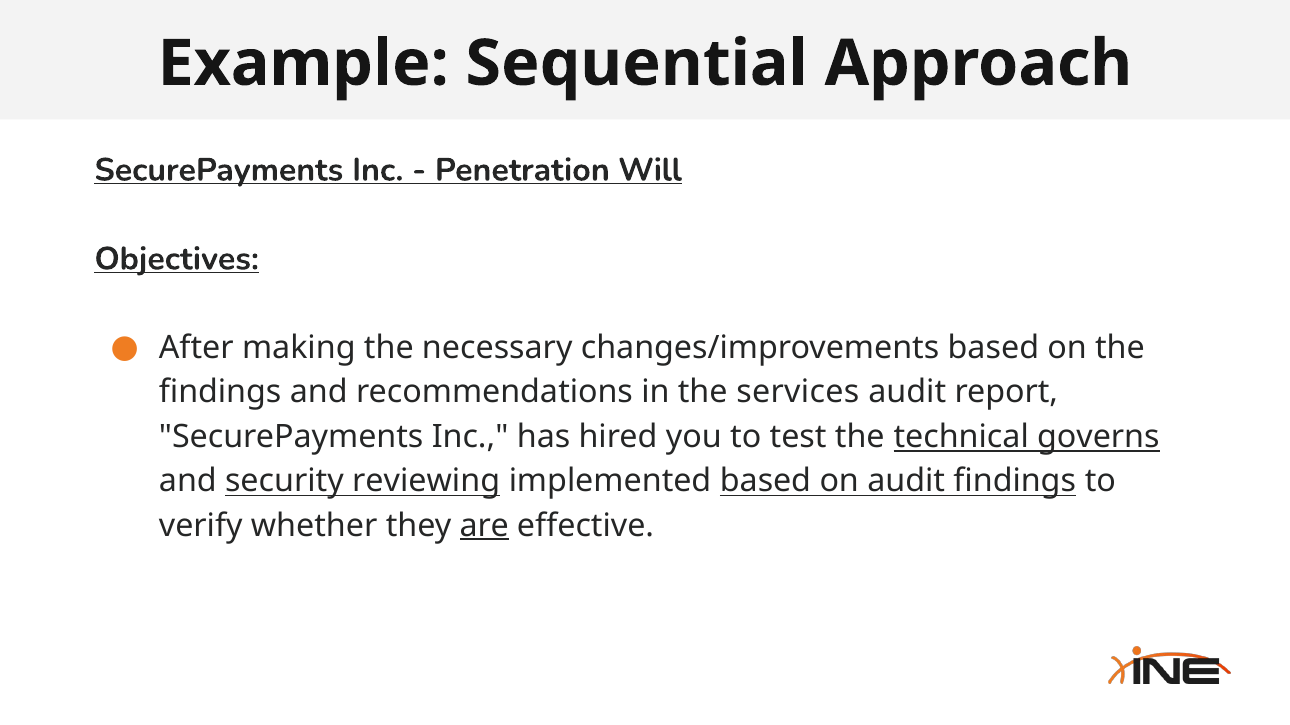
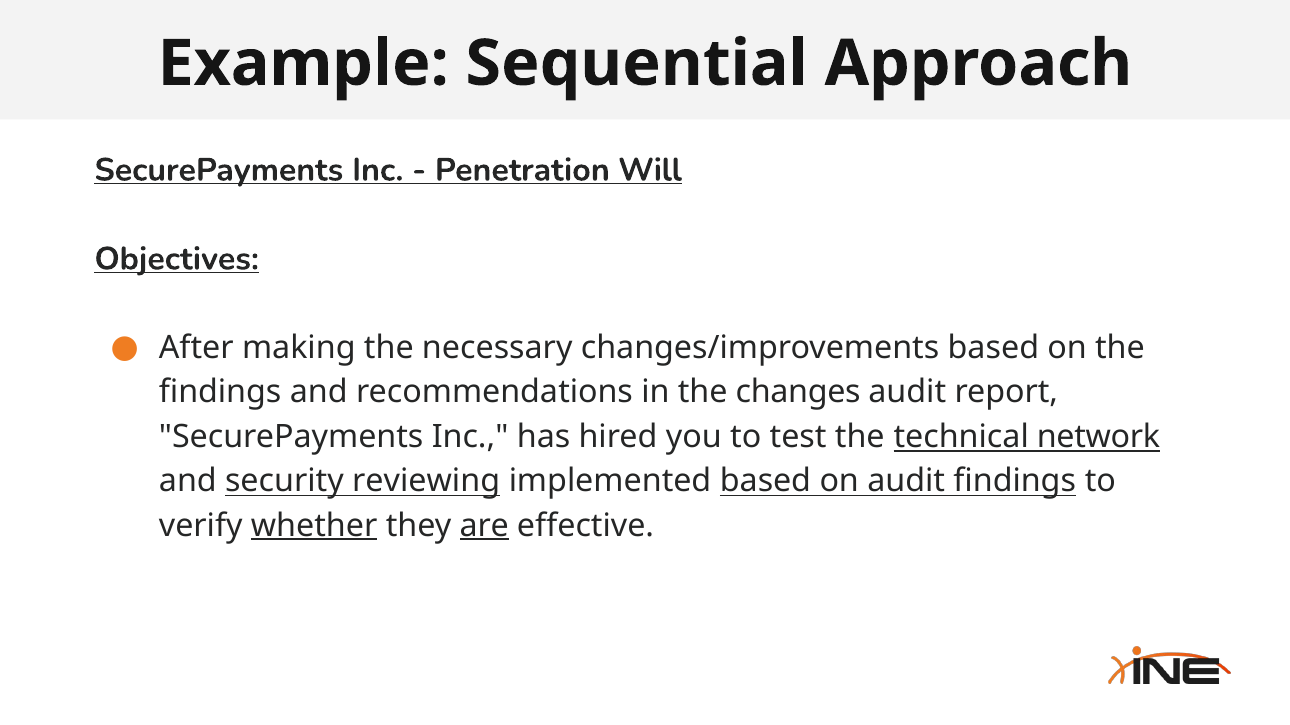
services: services -> changes (798, 392)
governs: governs -> network (1099, 437)
whether underline: none -> present (314, 526)
